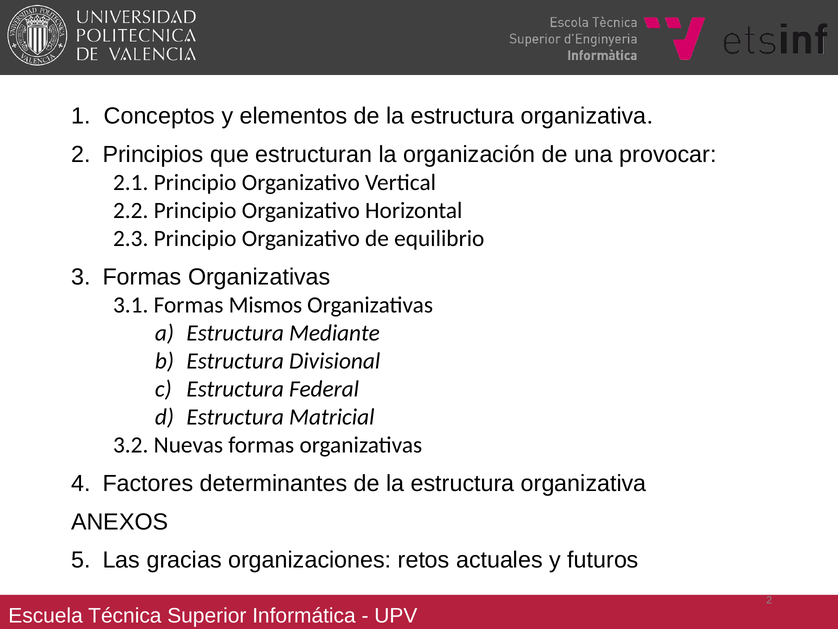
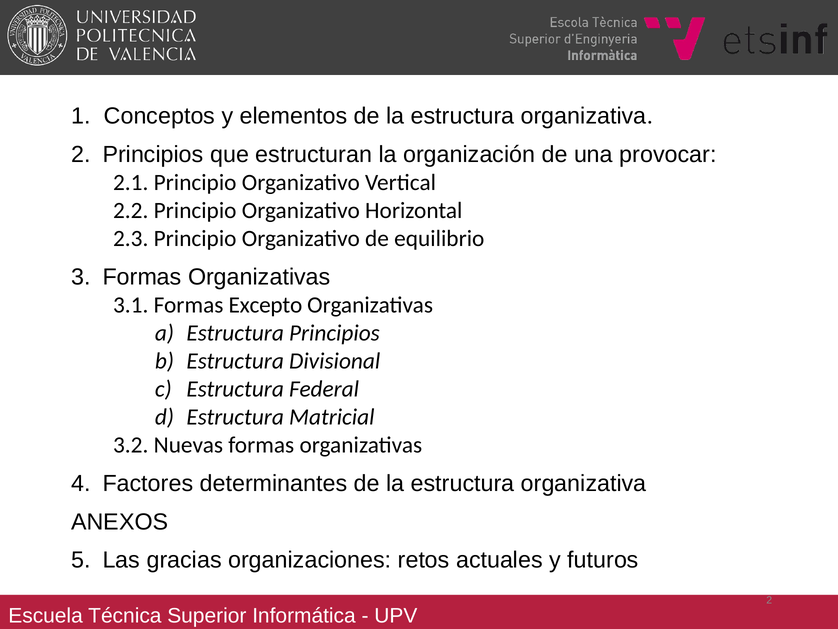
Mismos: Mismos -> Excepto (265, 305)
Estructura Mediante: Mediante -> Principios (334, 333)
